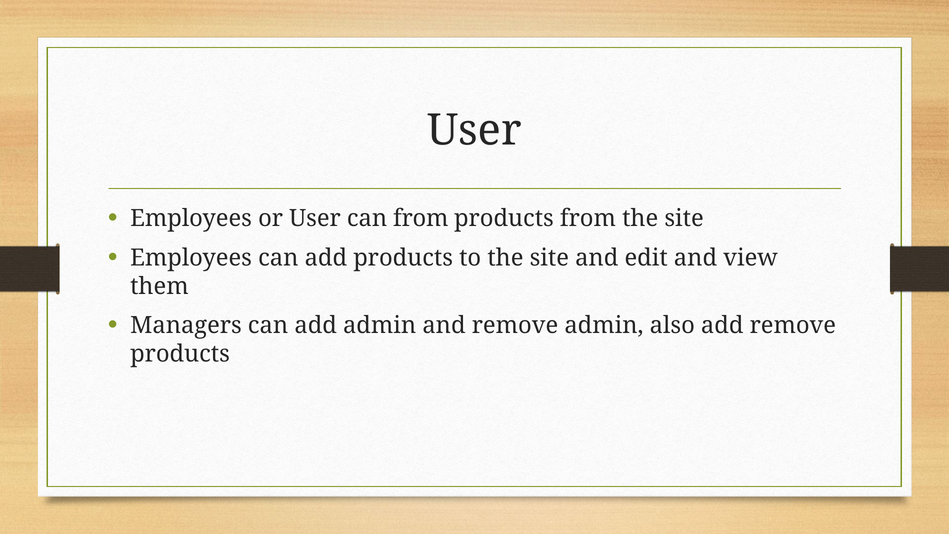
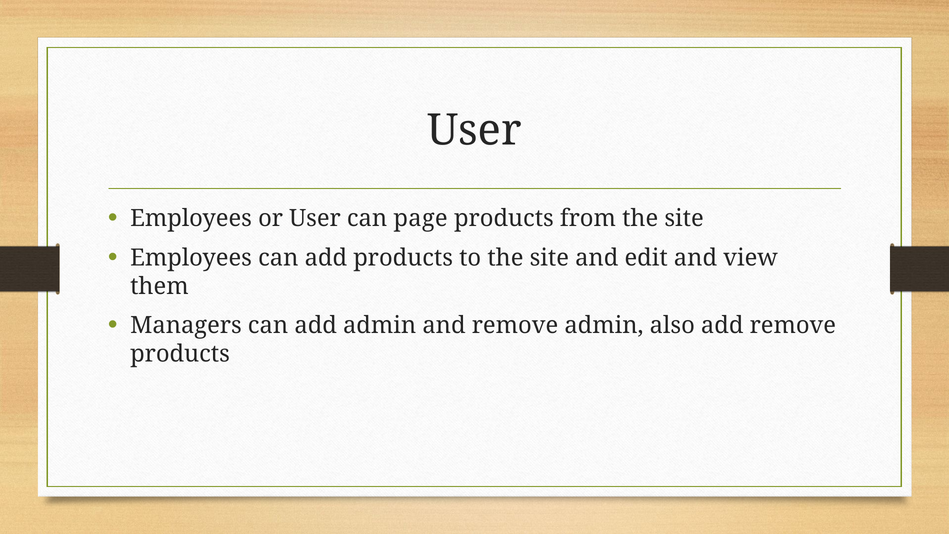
can from: from -> page (421, 218)
